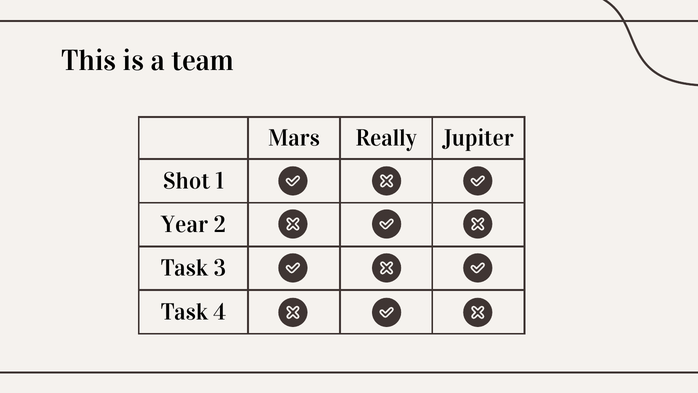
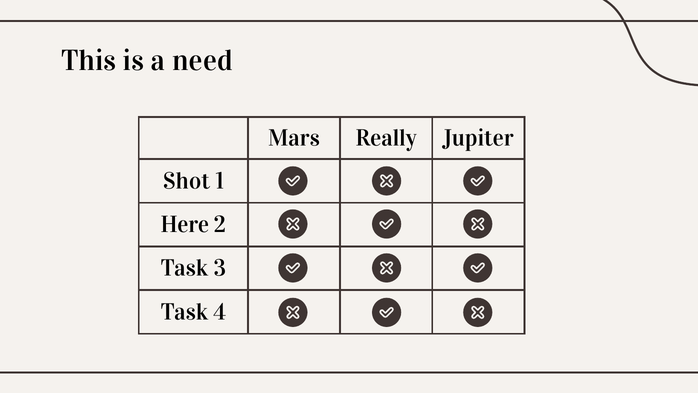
team: team -> need (203, 60)
Year: Year -> Here (185, 224)
